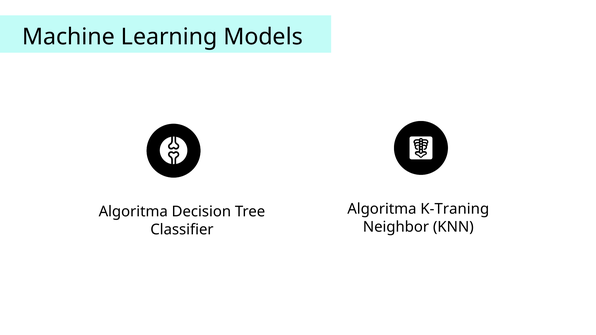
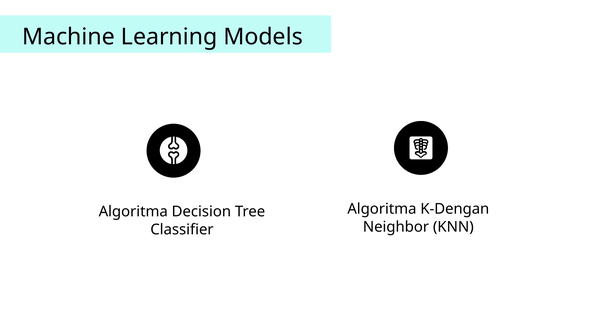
K-Traning: K-Traning -> K-Dengan (455, 209)
